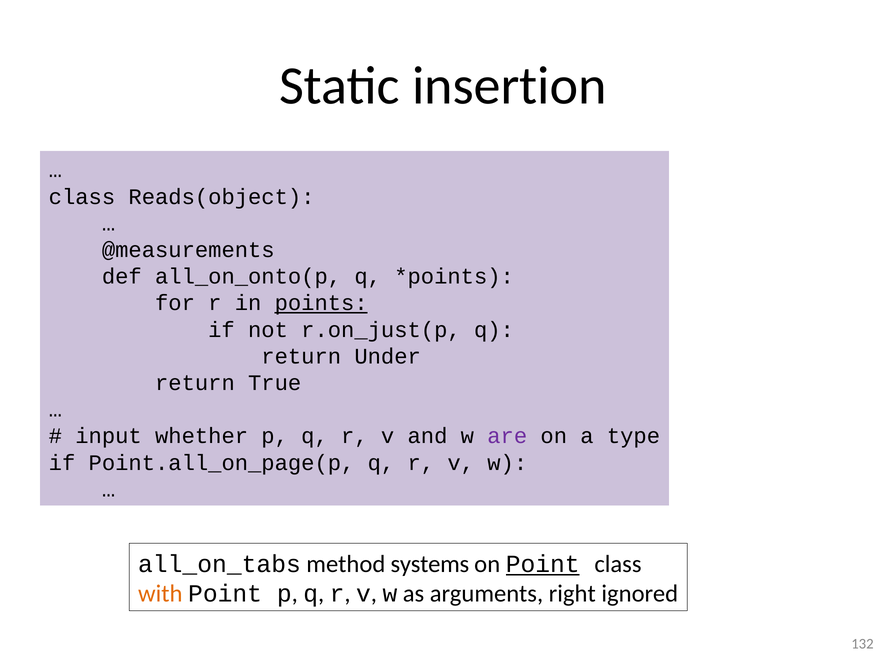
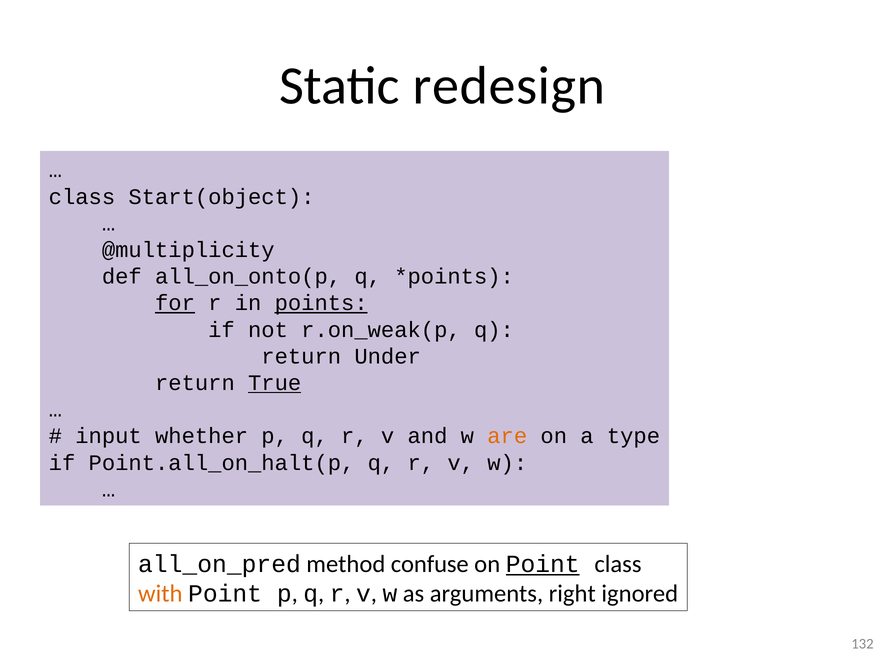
insertion: insertion -> redesign (509, 86)
Reads(object: Reads(object -> Start(object (222, 197)
@measurements: @measurements -> @multiplicity (188, 250)
for underline: none -> present (175, 303)
r.on_just(p: r.on_just(p -> r.on_weak(p (381, 329)
True underline: none -> present (275, 383)
are colour: purple -> orange (507, 436)
Point.all_on_page(p: Point.all_on_page(p -> Point.all_on_halt(p (222, 462)
all_on_tabs: all_on_tabs -> all_on_pred (219, 564)
systems: systems -> confuse (430, 564)
